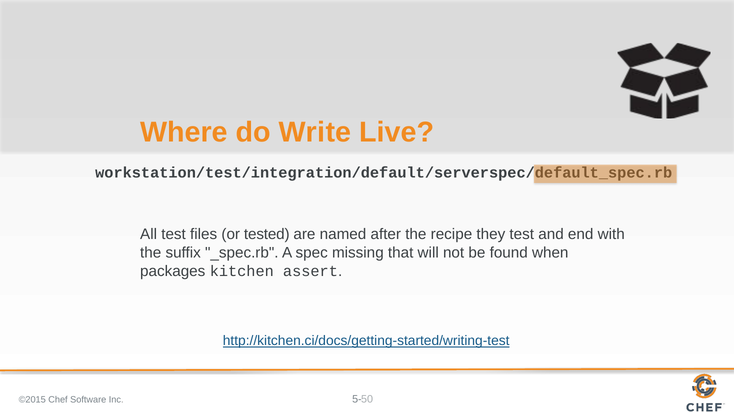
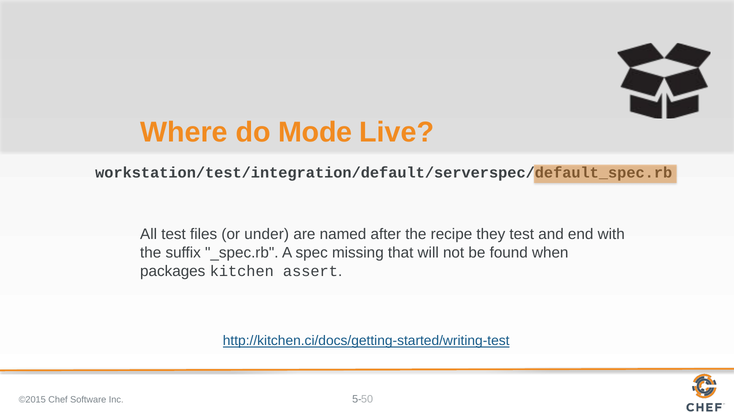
Write: Write -> Mode (315, 132)
tested: tested -> under (267, 234)
